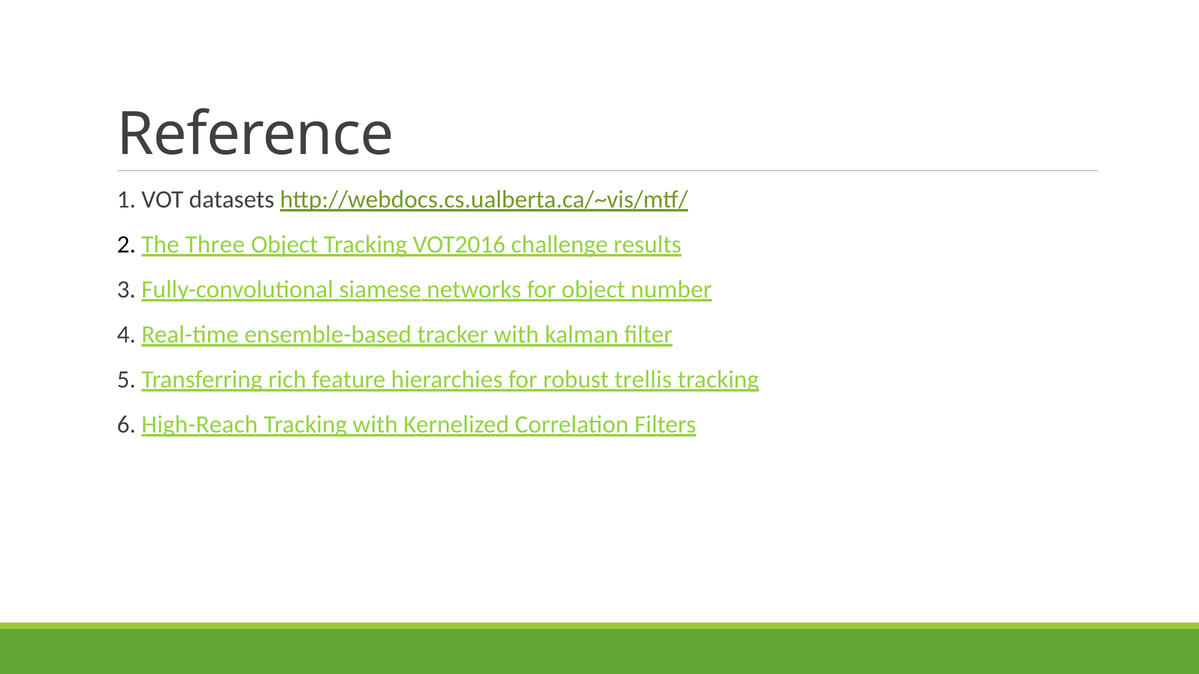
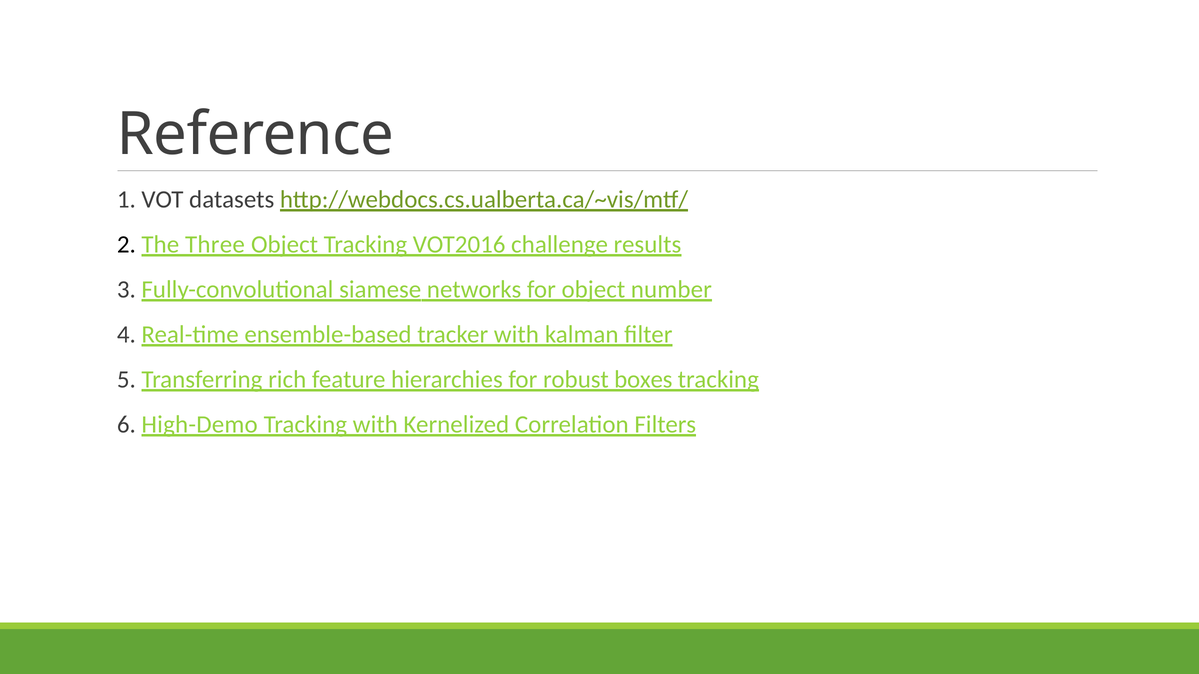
trellis: trellis -> boxes (643, 380)
High-Reach: High-Reach -> High-Demo (200, 425)
